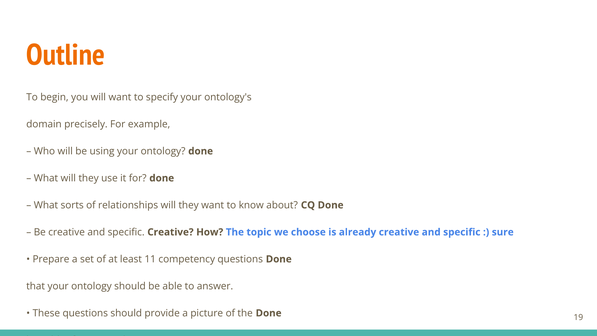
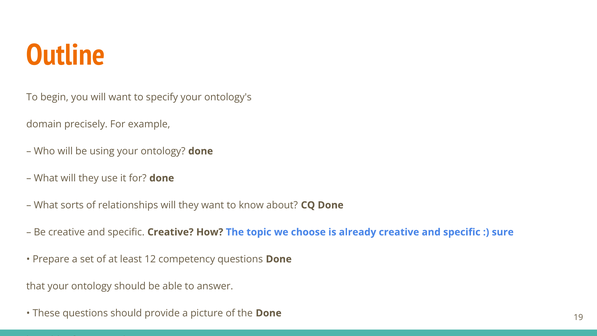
11: 11 -> 12 (150, 259)
